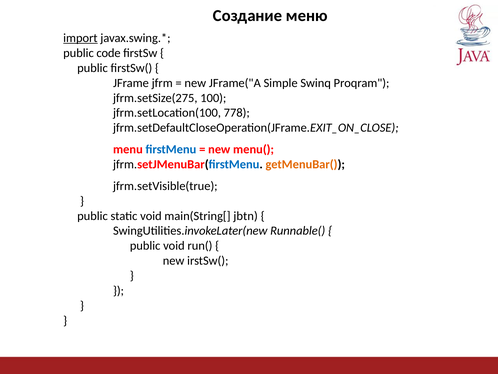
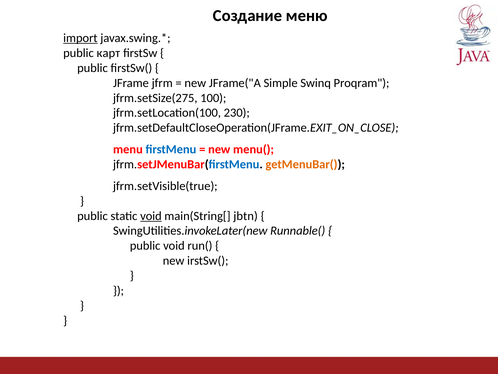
code: code -> карт (108, 53)
778: 778 -> 230 (237, 113)
void underline: none -> present (151, 216)
